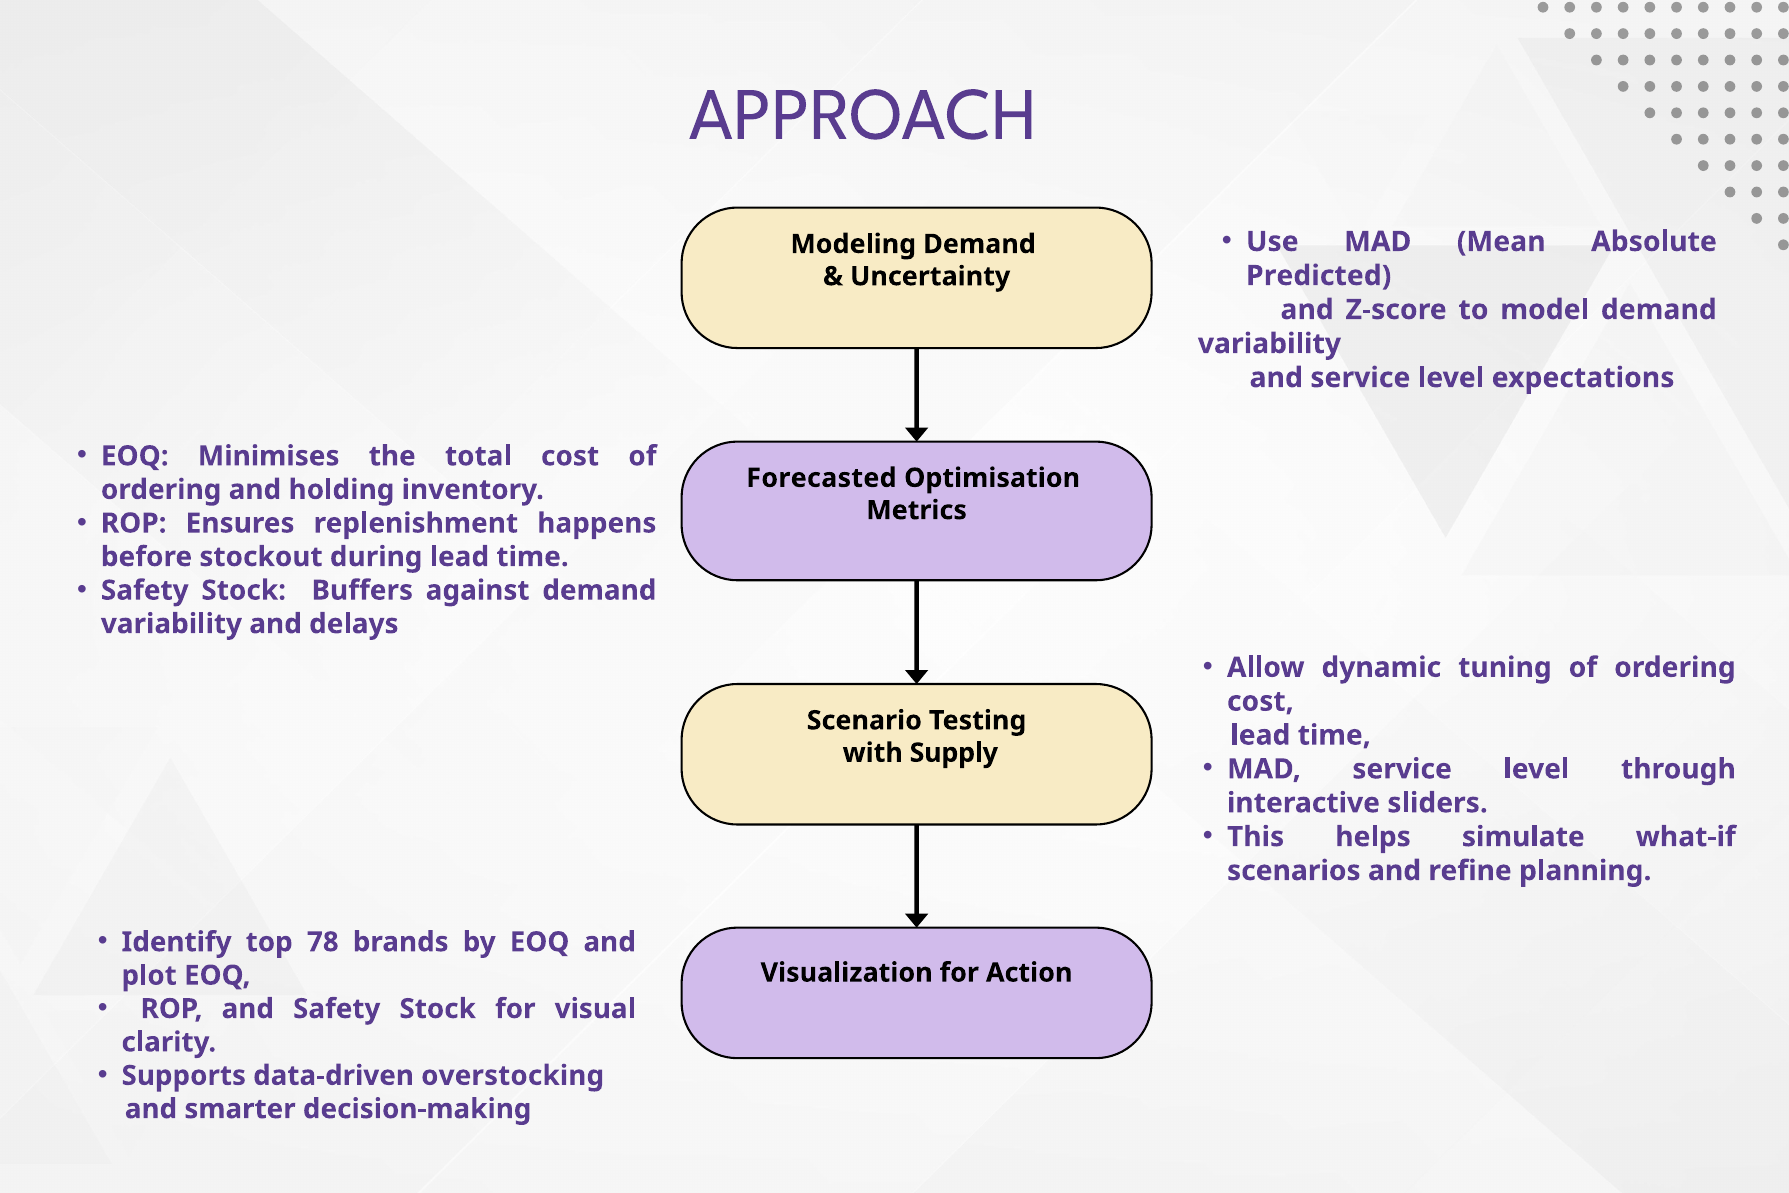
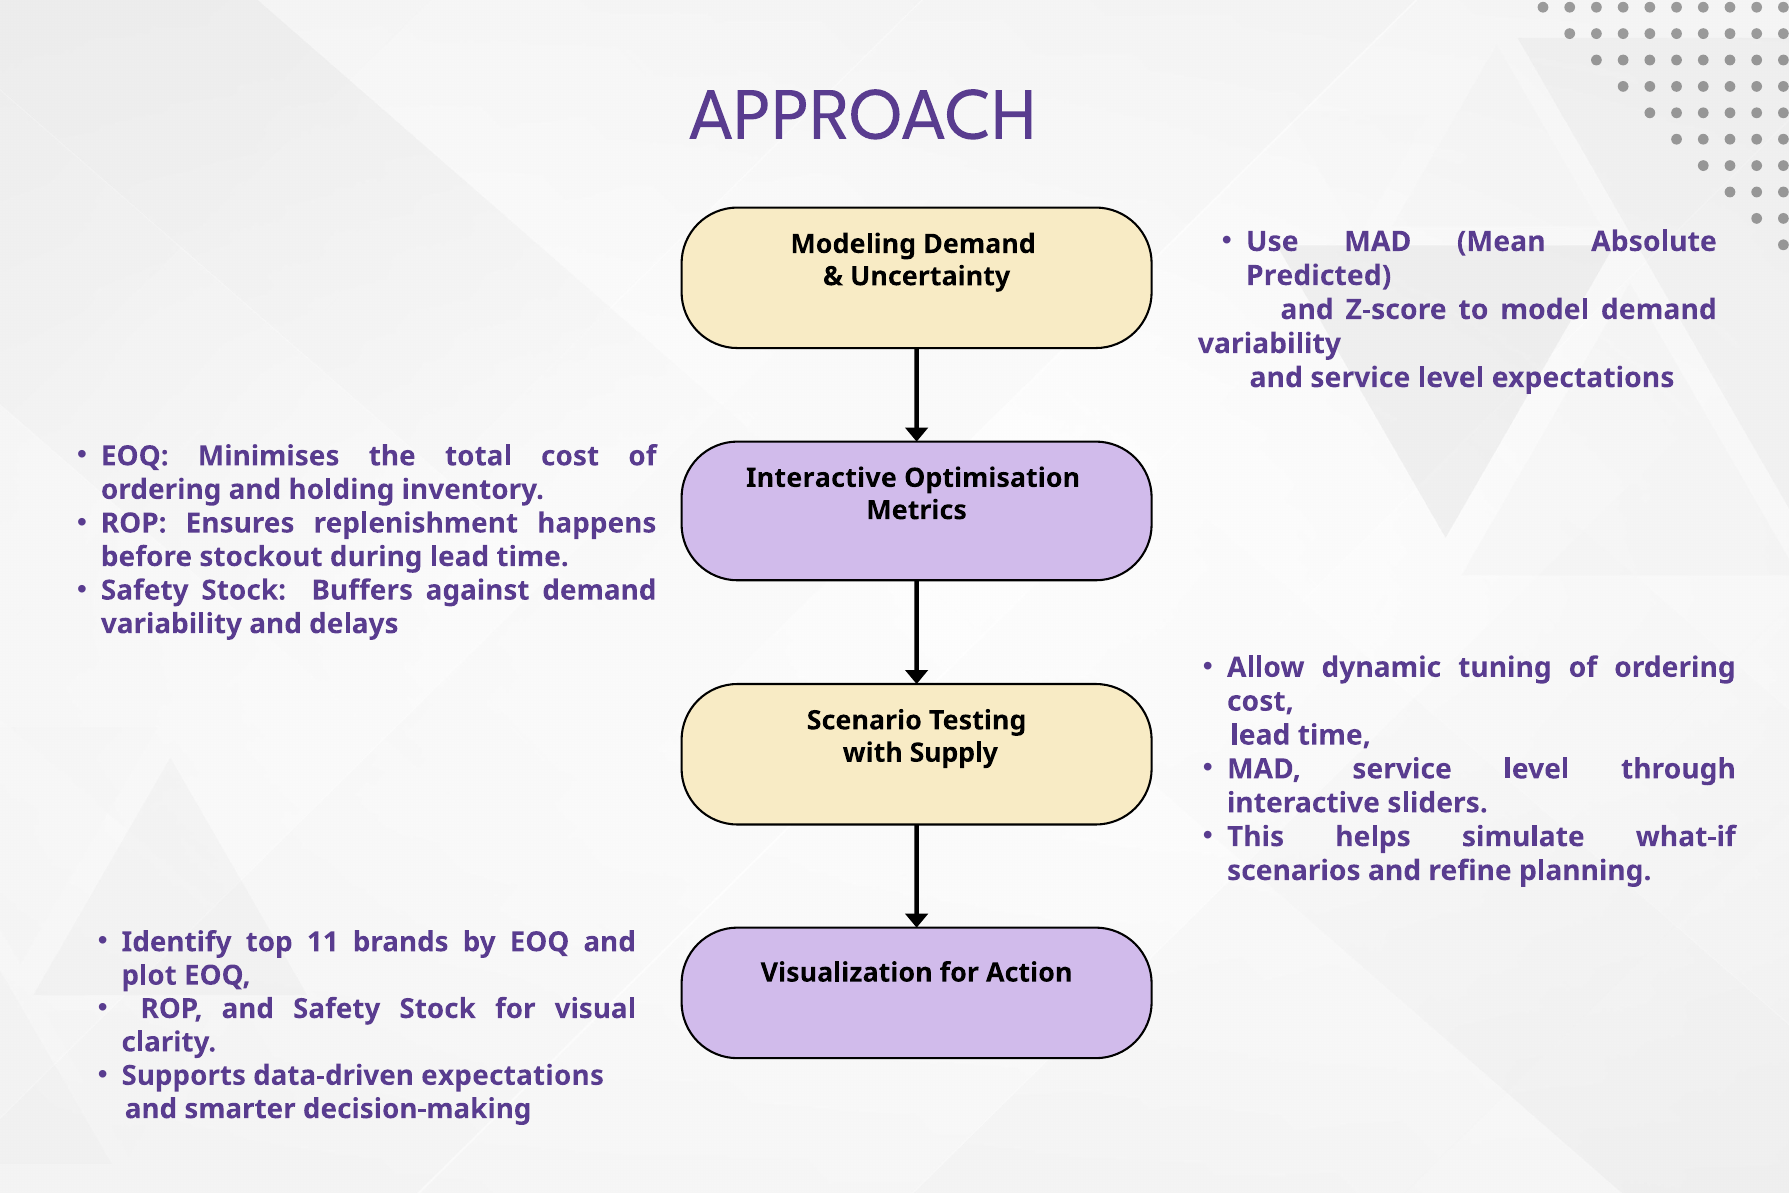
Forecasted: Forecasted -> Interactive (821, 478)
78: 78 -> 11 (323, 942)
data-driven overstocking: overstocking -> expectations (513, 1075)
